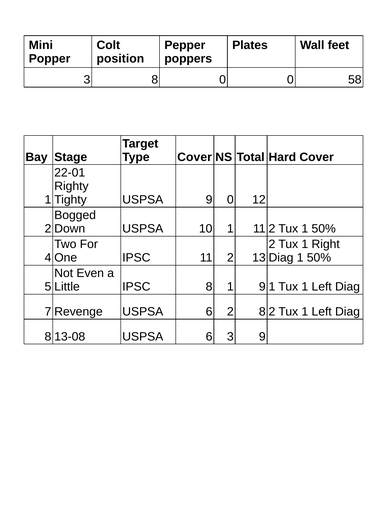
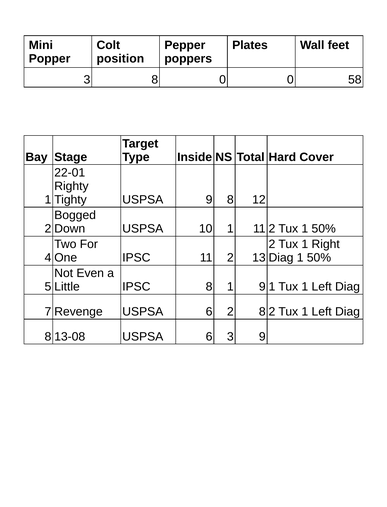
Type Cover: Cover -> Inside (195, 157)
9 0: 0 -> 8 (230, 200)
